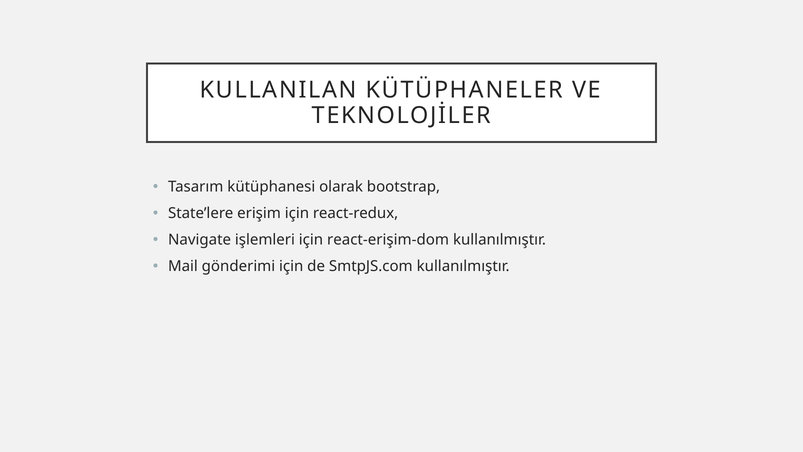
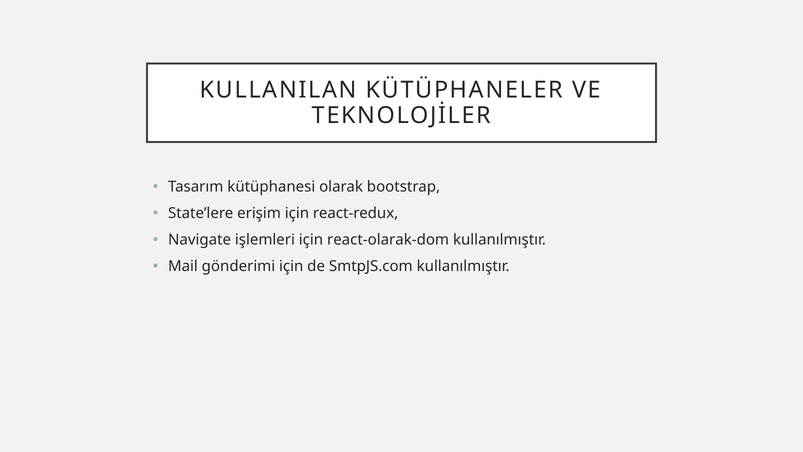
react-erişim-dom: react-erişim-dom -> react-olarak-dom (388, 240)
